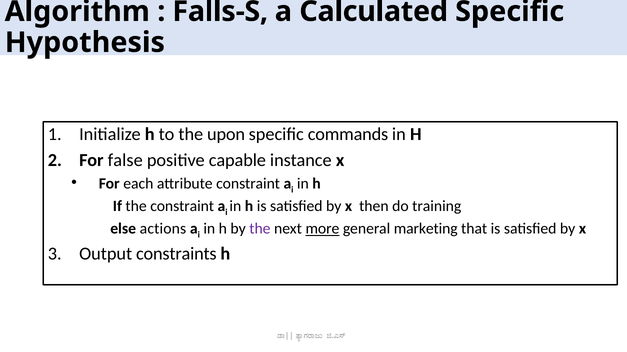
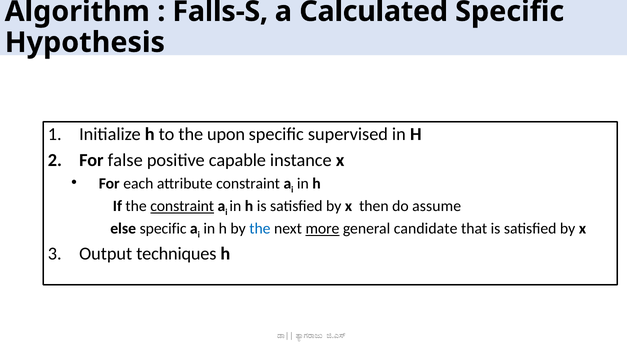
commands: commands -> supervised (348, 134)
constraint underline: none -> present (182, 207)
training: training -> assume (437, 207)
else actions: actions -> specific (163, 229)
the colour: purple -> blue (260, 229)
marketing: marketing -> candidate (426, 229)
constraints: constraints -> techniques (176, 254)
